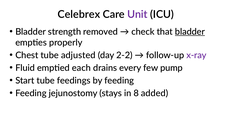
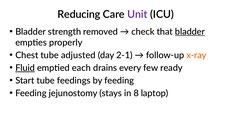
Celebrex: Celebrex -> Reducing (79, 14)
2-2: 2-2 -> 2-1 (124, 55)
x-ray colour: purple -> orange (196, 55)
Fluid underline: none -> present (25, 68)
pump: pump -> ready (171, 68)
added: added -> laptop (155, 93)
